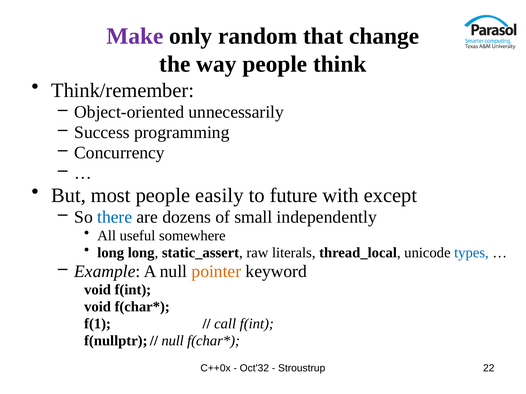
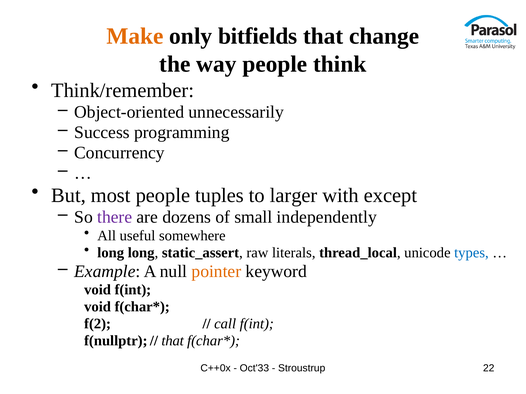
Make colour: purple -> orange (135, 36)
random: random -> bitfields (258, 36)
easily: easily -> tuples (220, 196)
future: future -> larger (294, 196)
there colour: blue -> purple (115, 217)
f(1: f(1 -> f(2 (98, 324)
null: null -> that (173, 341)
Oct'32: Oct'32 -> Oct'33 (254, 369)
